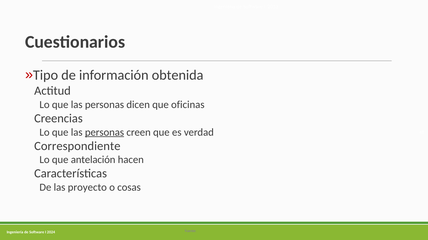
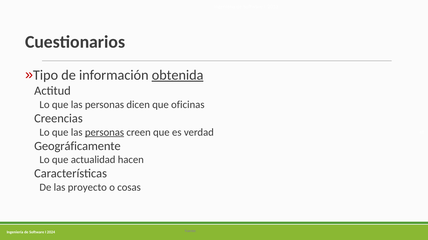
obtenida underline: none -> present (178, 75)
Correspondiente: Correspondiente -> Geográficamente (77, 146)
antelación: antelación -> actualidad (93, 160)
